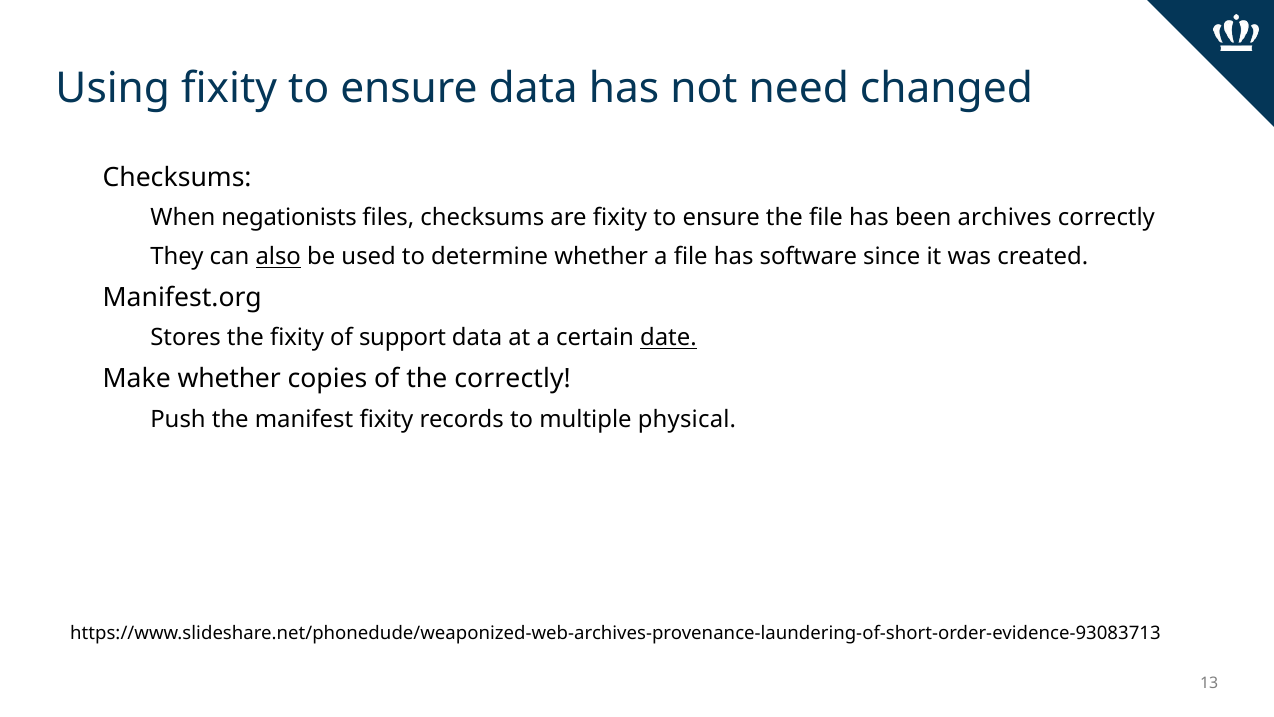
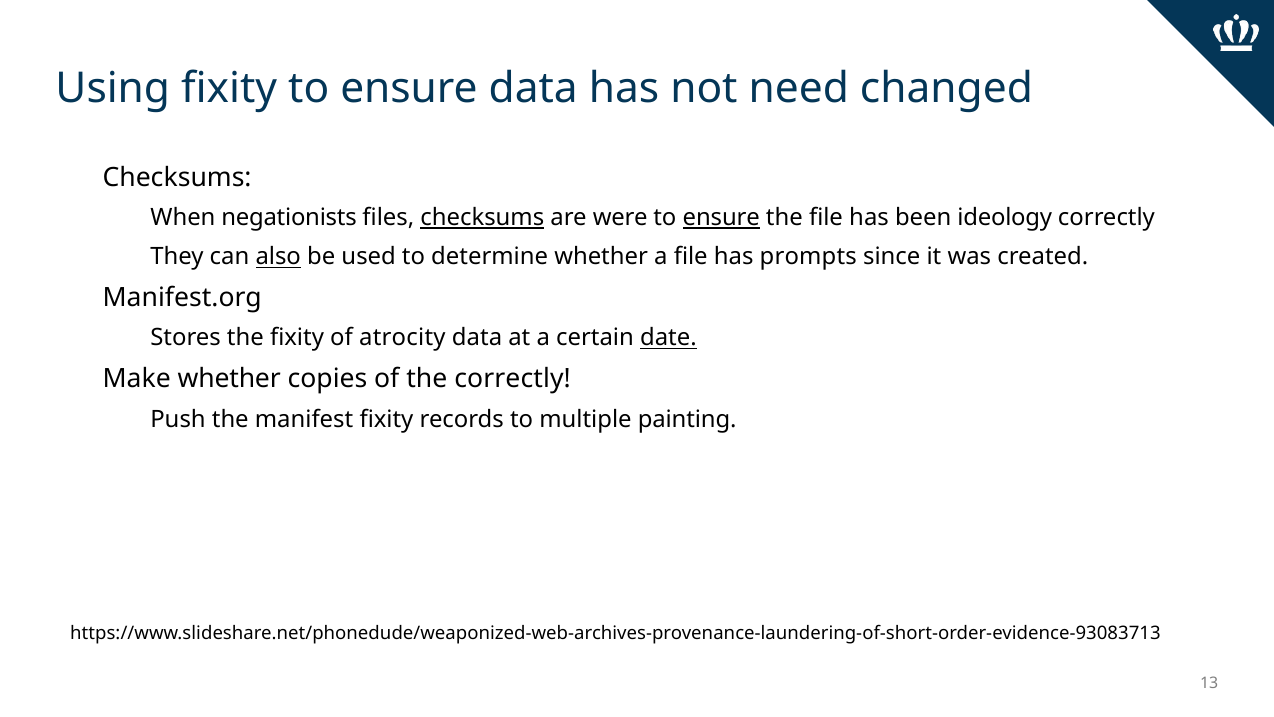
checksums underline: none -> present (482, 218)
are fixity: fixity -> were (620, 218)
ensure underline: none -> present (721, 218)
archives: archives -> ideology (1005, 218)
software: software -> prompts (808, 257)
support: support -> atrocity (402, 338)
physical: physical -> painting (687, 419)
